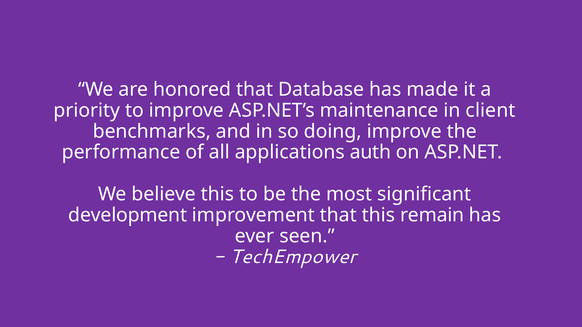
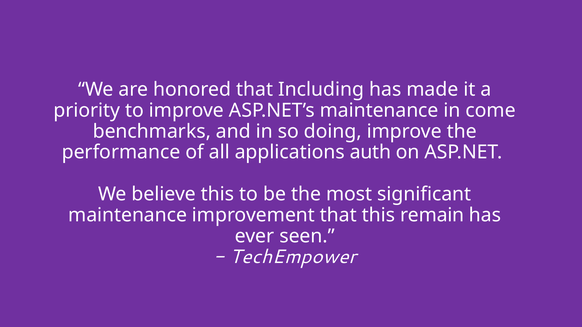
Database: Database -> Including (321, 90)
client: client -> come (491, 110)
development: development -> maintenance (128, 215)
